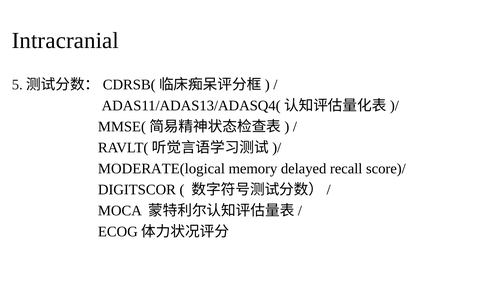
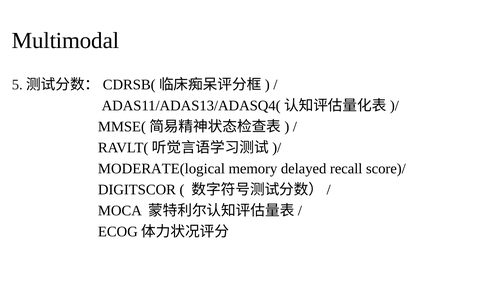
Intracranial: Intracranial -> Multimodal (65, 41)
